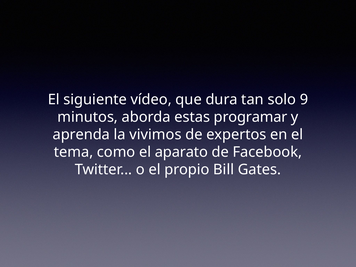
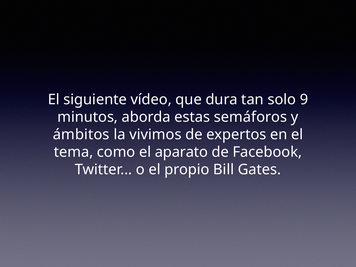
programar: programar -> semáforos (250, 117)
aprenda: aprenda -> ámbitos (81, 135)
